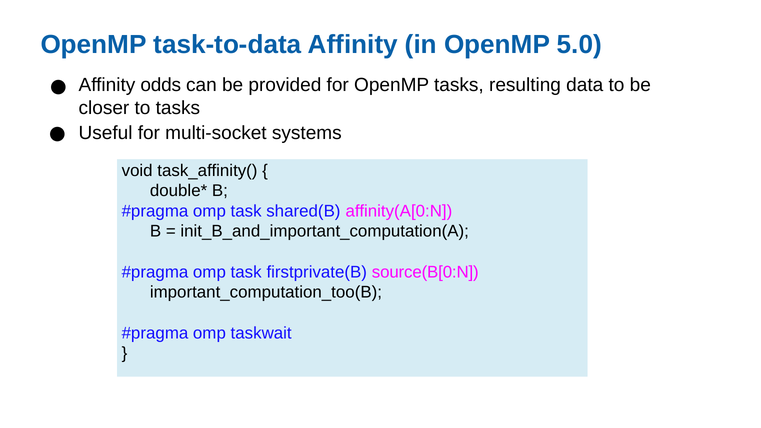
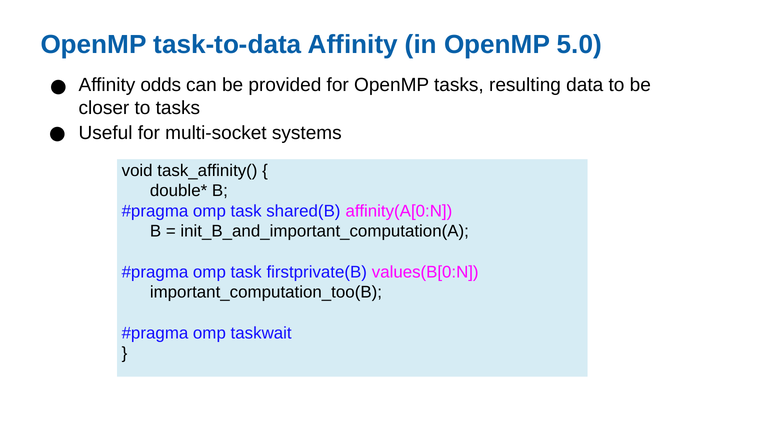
source(B[0:N: source(B[0:N -> values(B[0:N (425, 272)
